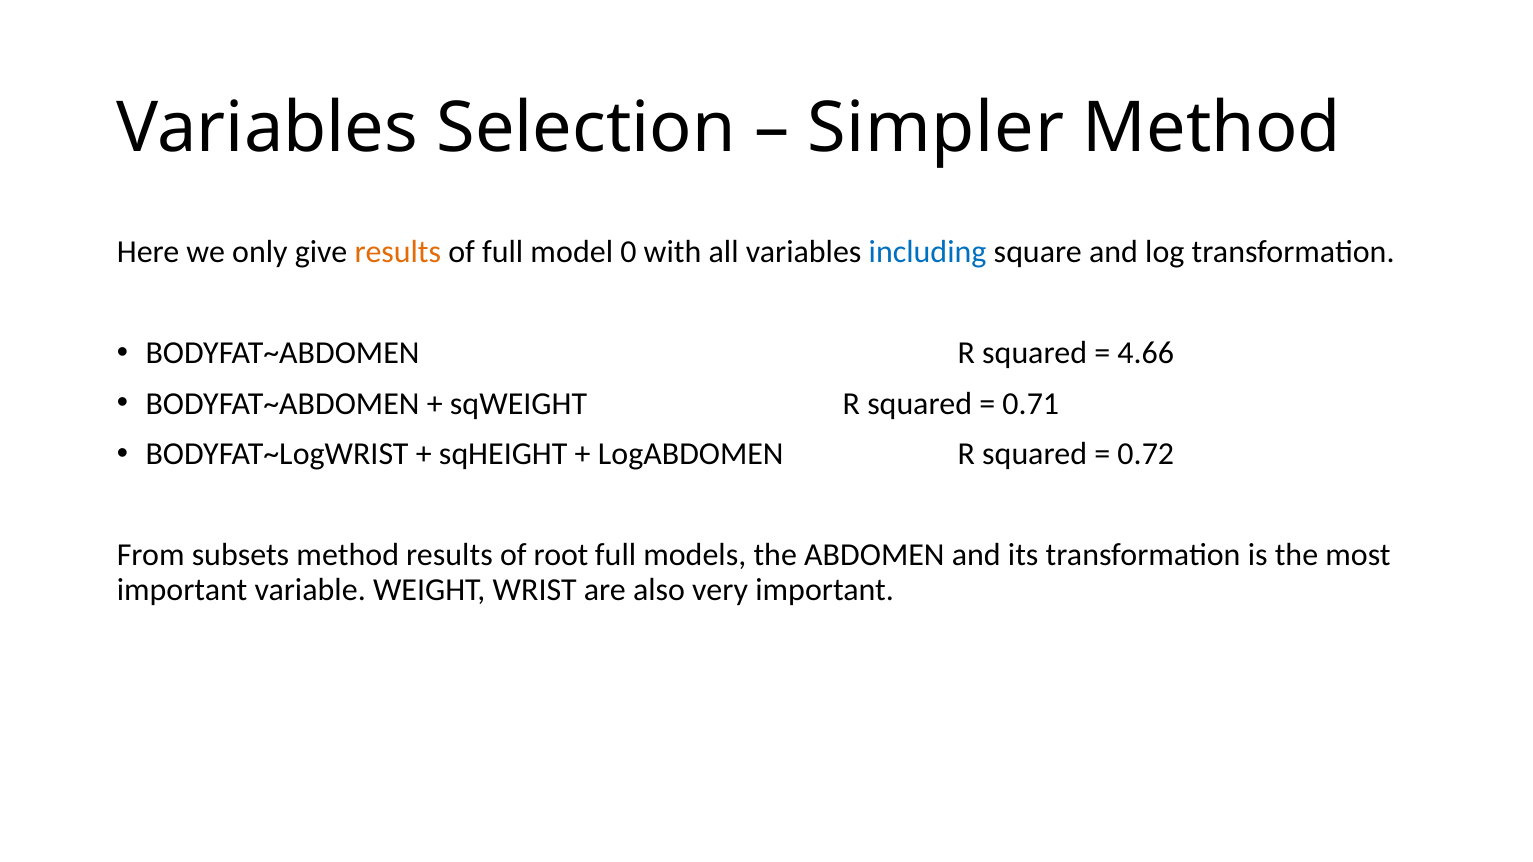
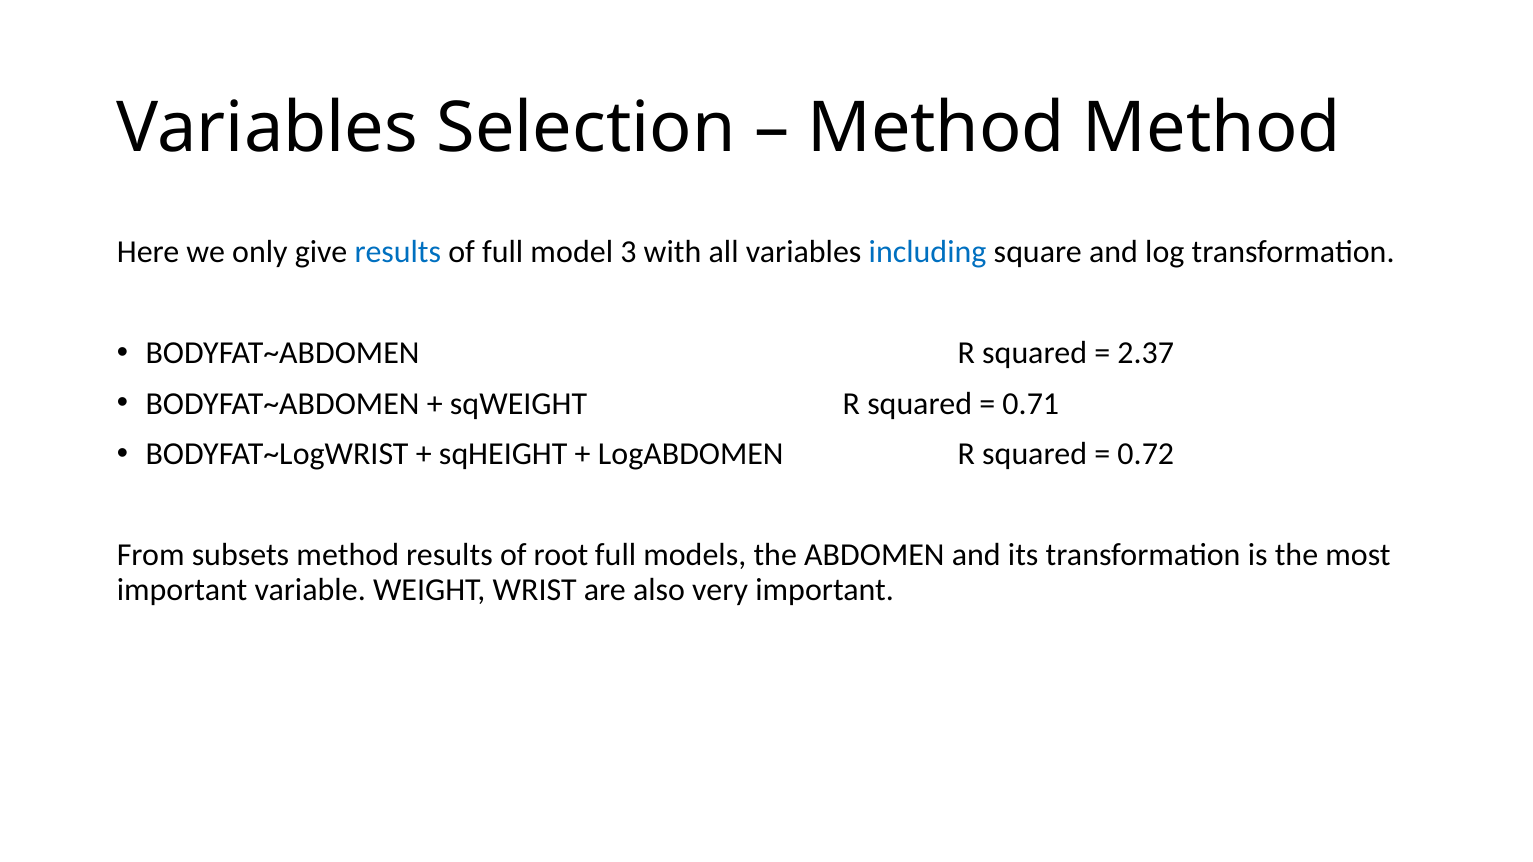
Simpler: Simpler -> Method (936, 129)
results colour: orange -> blue (398, 252)
0: 0 -> 3 (628, 252)
4.66: 4.66 -> 2.37 (1146, 353)
